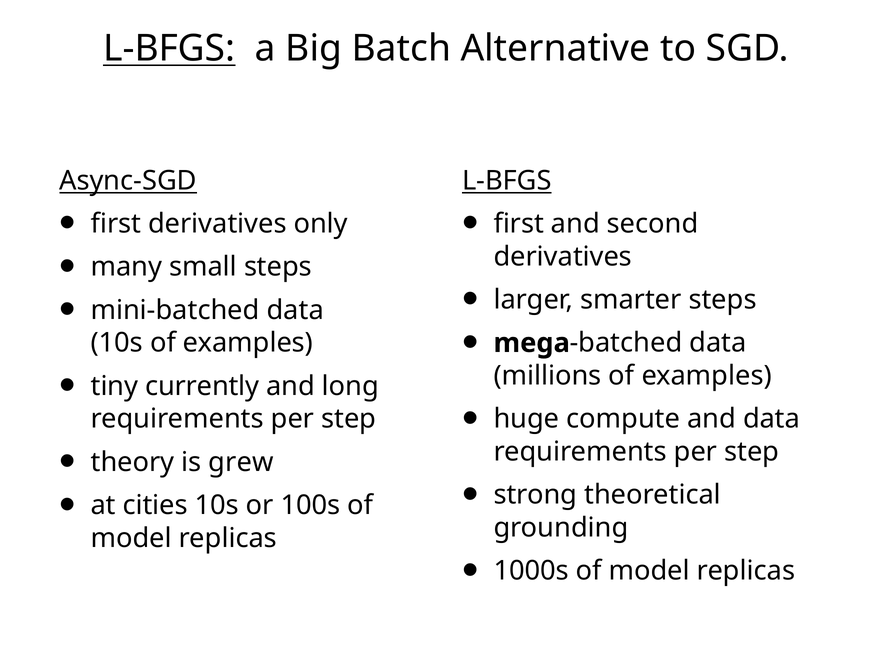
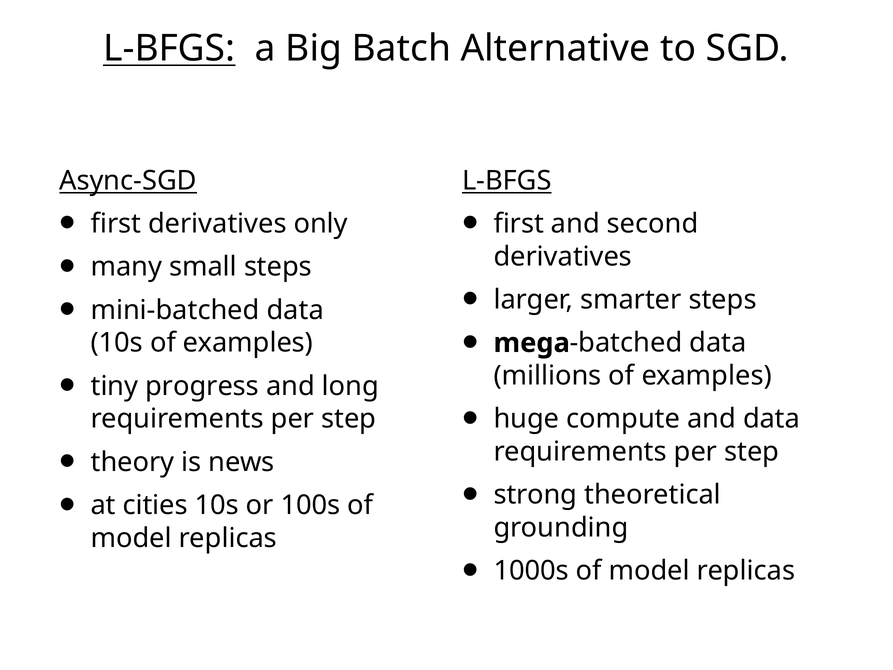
currently: currently -> progress (202, 386)
grew: grew -> news (241, 462)
